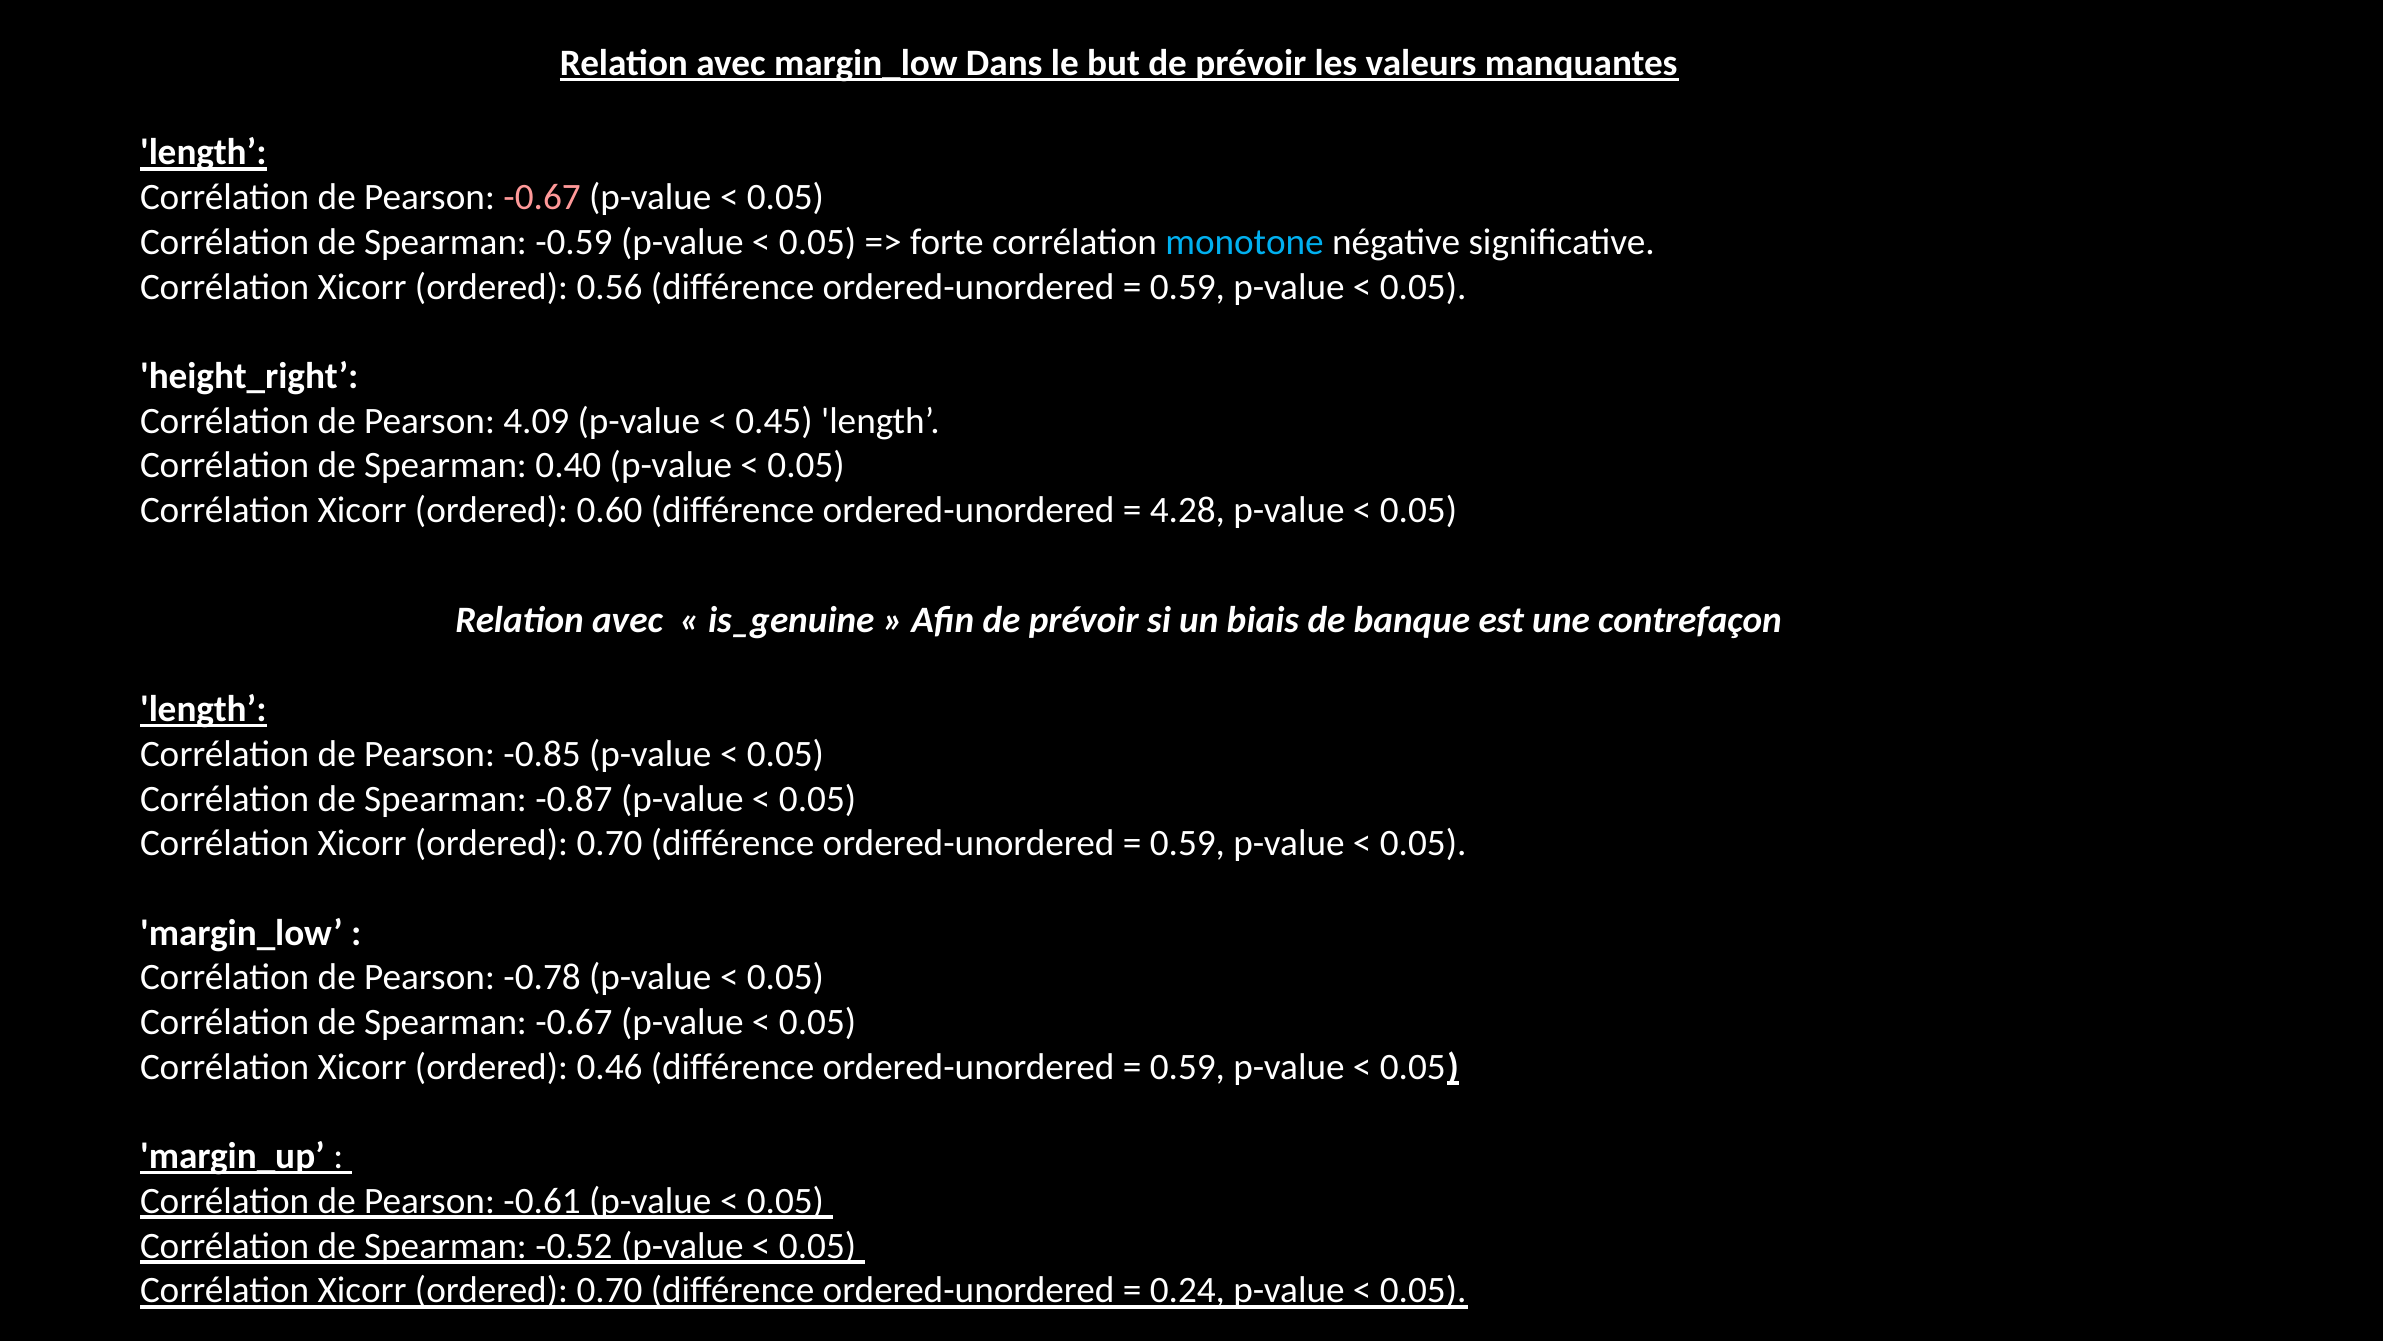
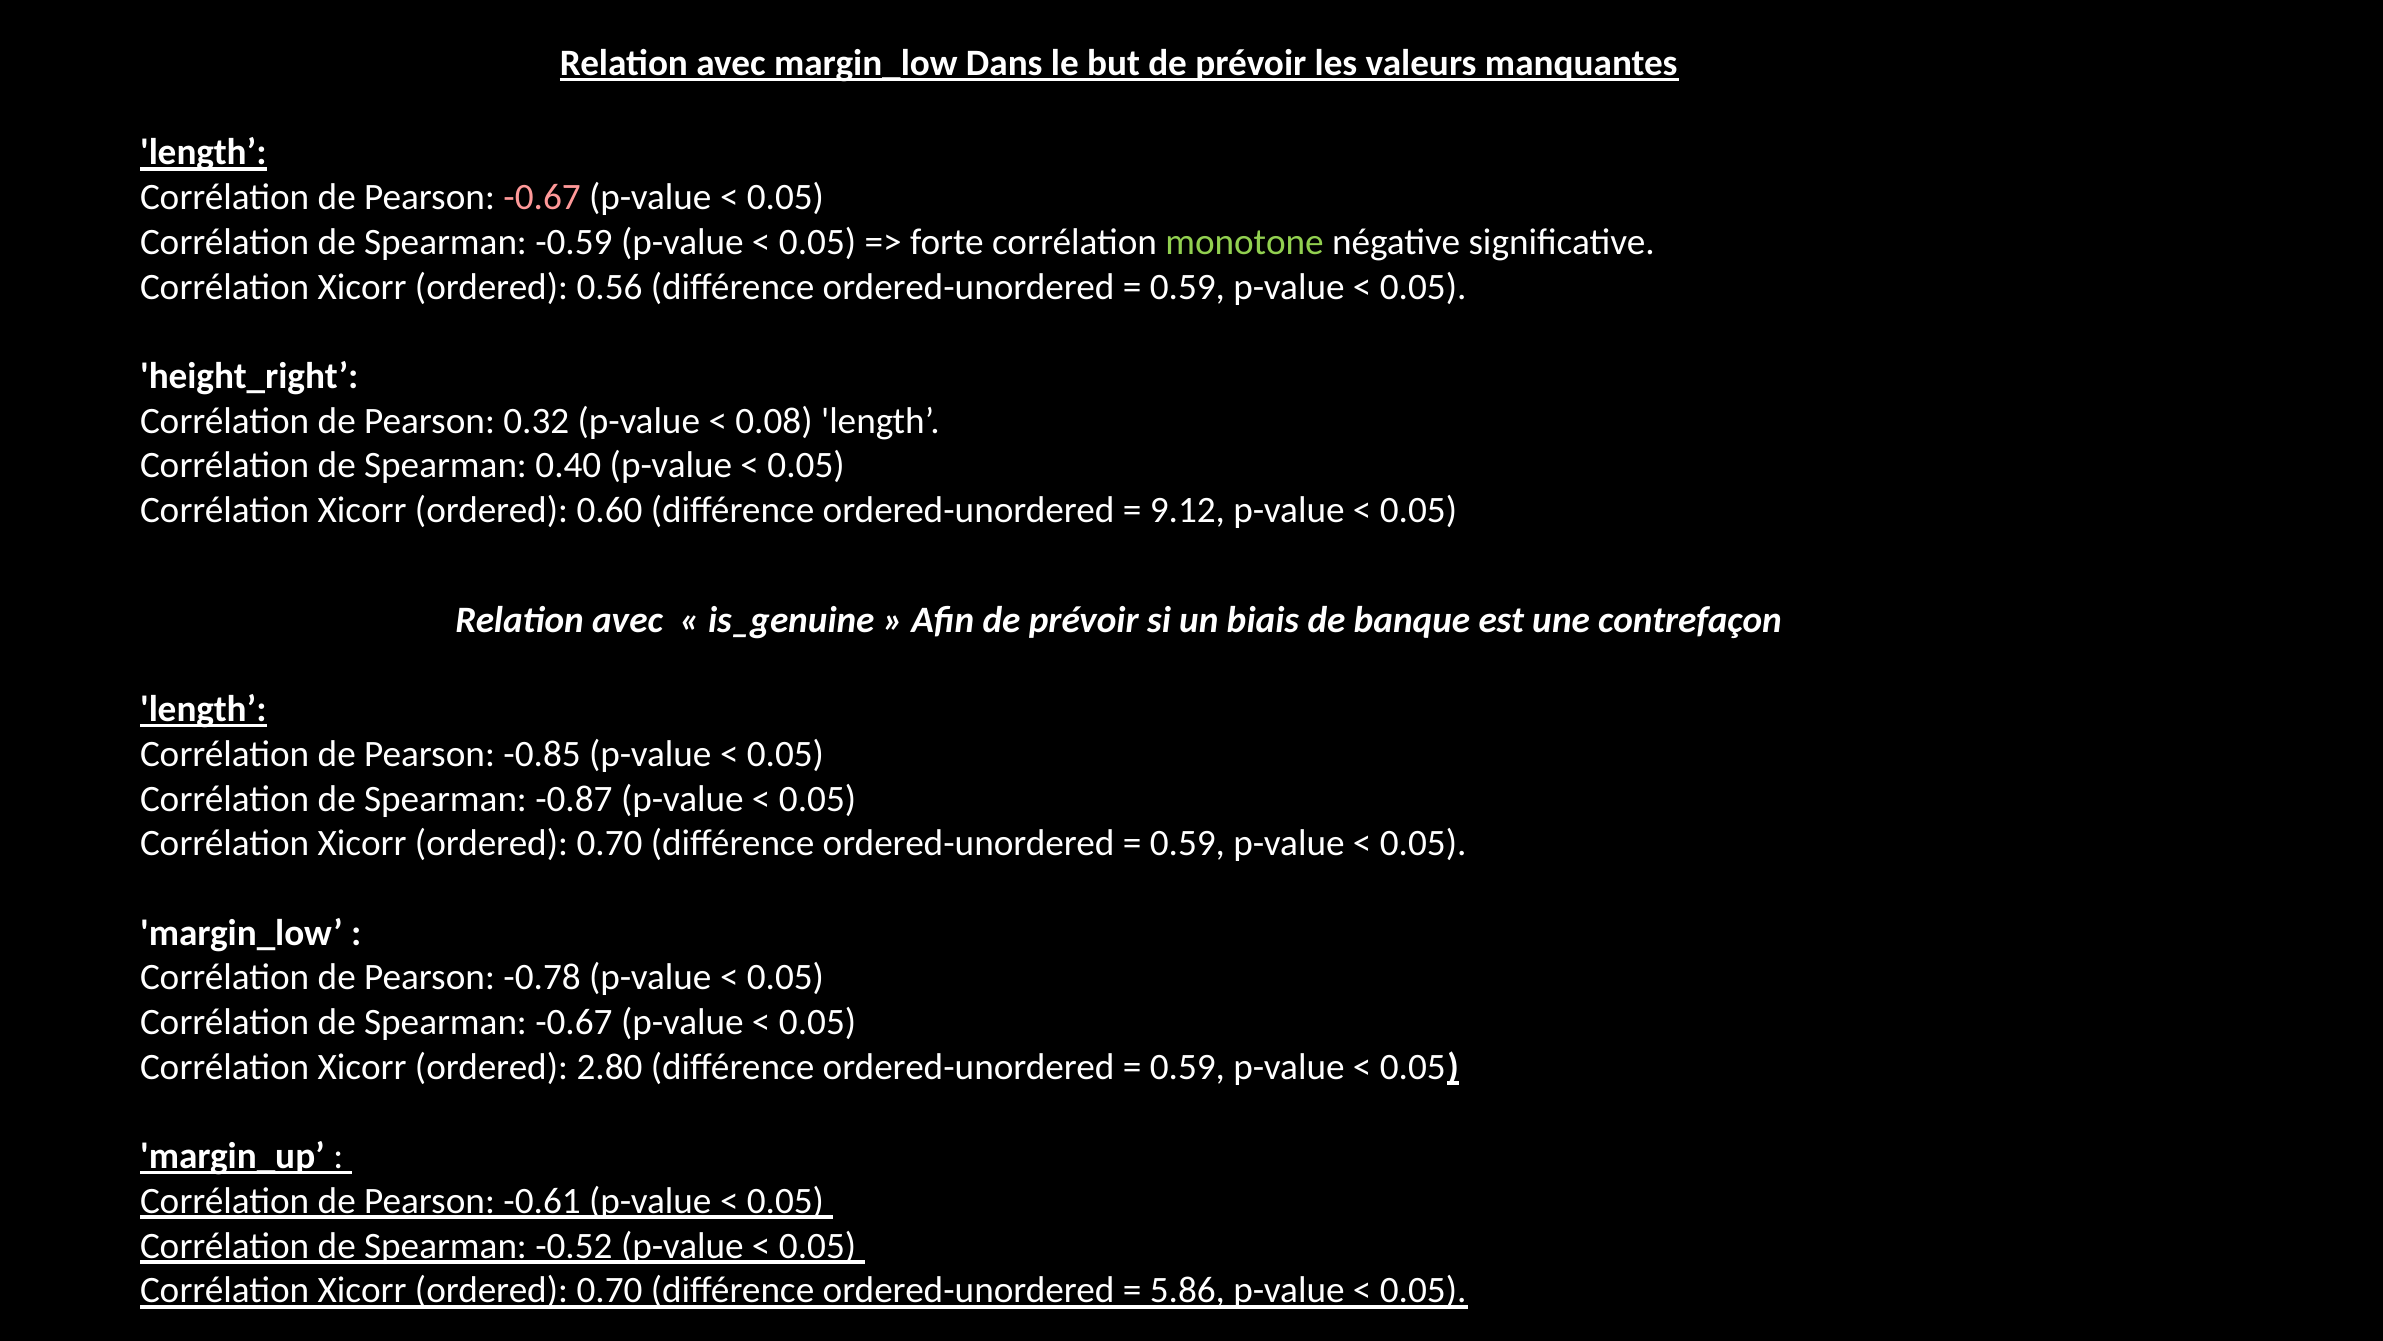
monotone colour: light blue -> light green (1245, 242)
4.09: 4.09 -> 0.32 (536, 421)
0.45: 0.45 -> 0.08 (774, 421)
4.28: 4.28 -> 9.12 (1187, 510)
0.46: 0.46 -> 2.80 (610, 1067)
0.24: 0.24 -> 5.86 (1187, 1290)
